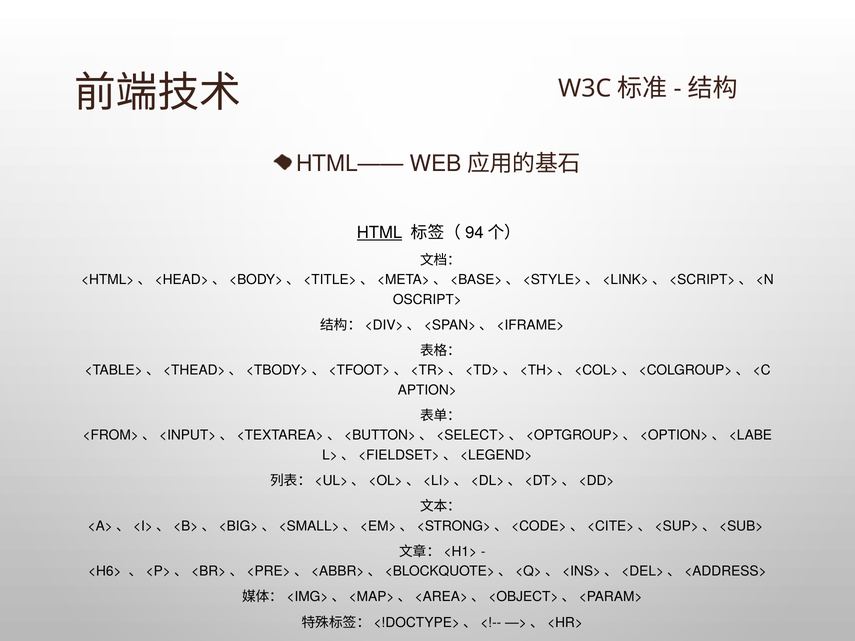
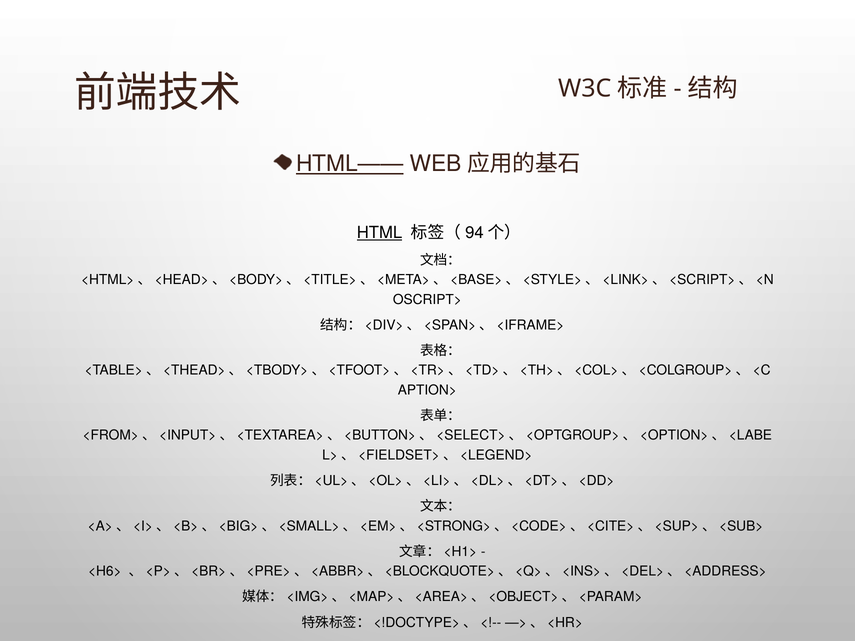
HTML—— underline: none -> present (350, 164)
